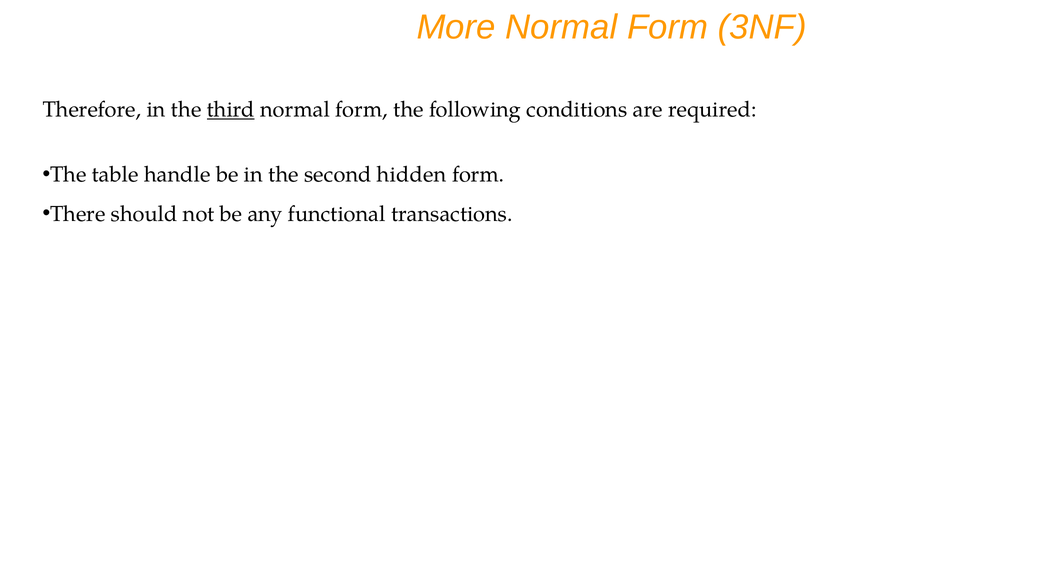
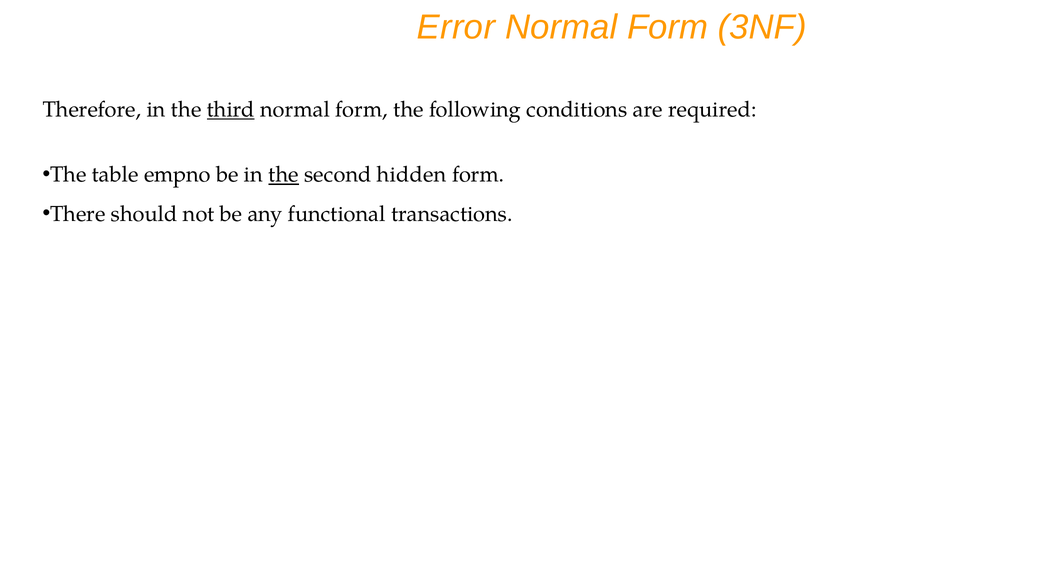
More: More -> Error (456, 27)
handle: handle -> empno (177, 175)
the underline: none -> present (284, 175)
